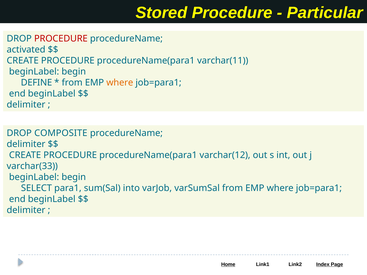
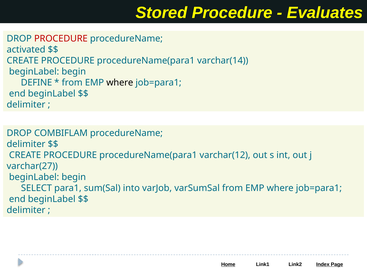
Particular: Particular -> Evaluates (325, 13)
varchar(11: varchar(11 -> varchar(14 (223, 61)
where colour: orange -> black (120, 83)
COMPOSITE: COMPOSITE -> COMBIFLAM (61, 133)
varchar(33: varchar(33 -> varchar(27 (32, 166)
